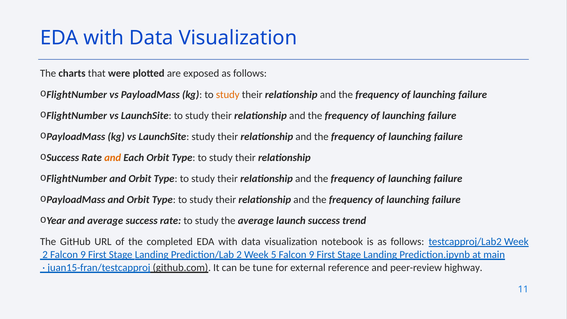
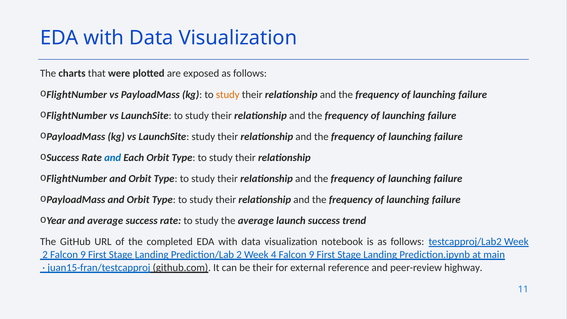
and colour: orange -> blue (113, 158)
5: 5 -> 4 (274, 255)
be tune: tune -> their (263, 268)
